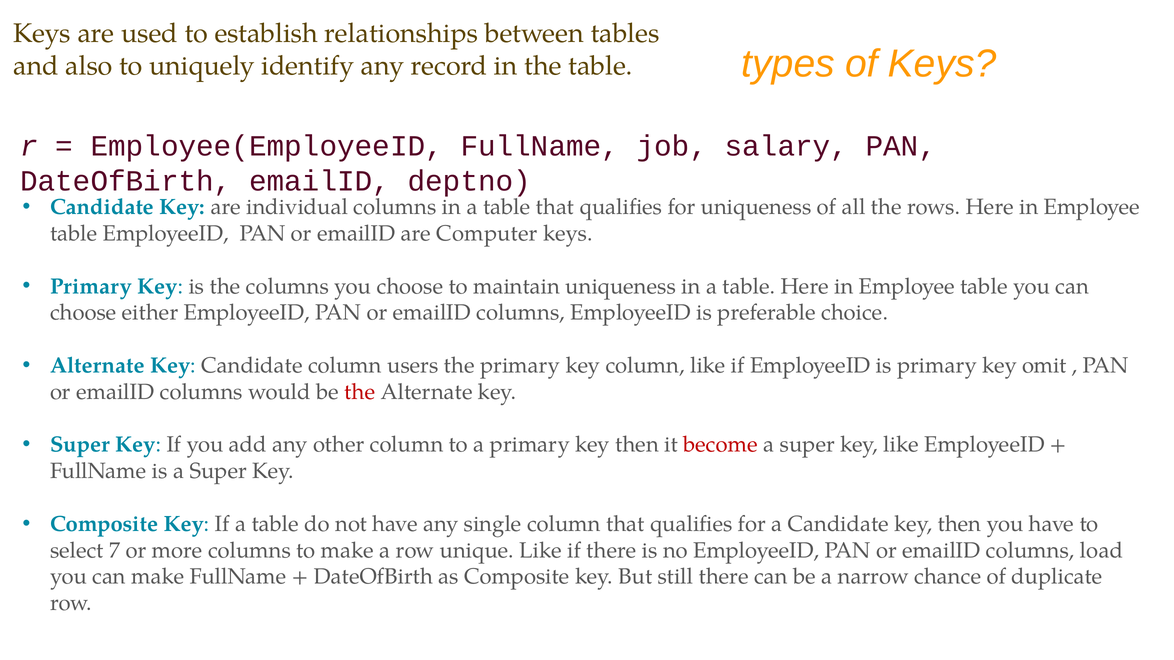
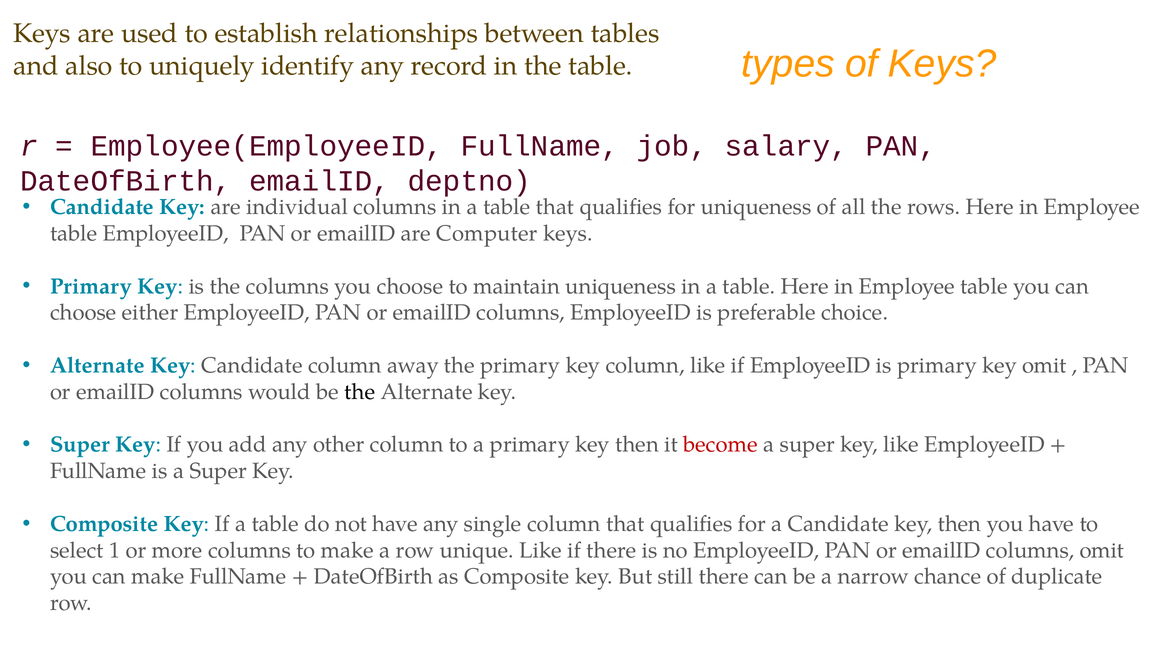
users: users -> away (413, 366)
the colour: red -> black (360, 392)
7: 7 -> 1 (115, 551)
columns load: load -> omit (1102, 551)
